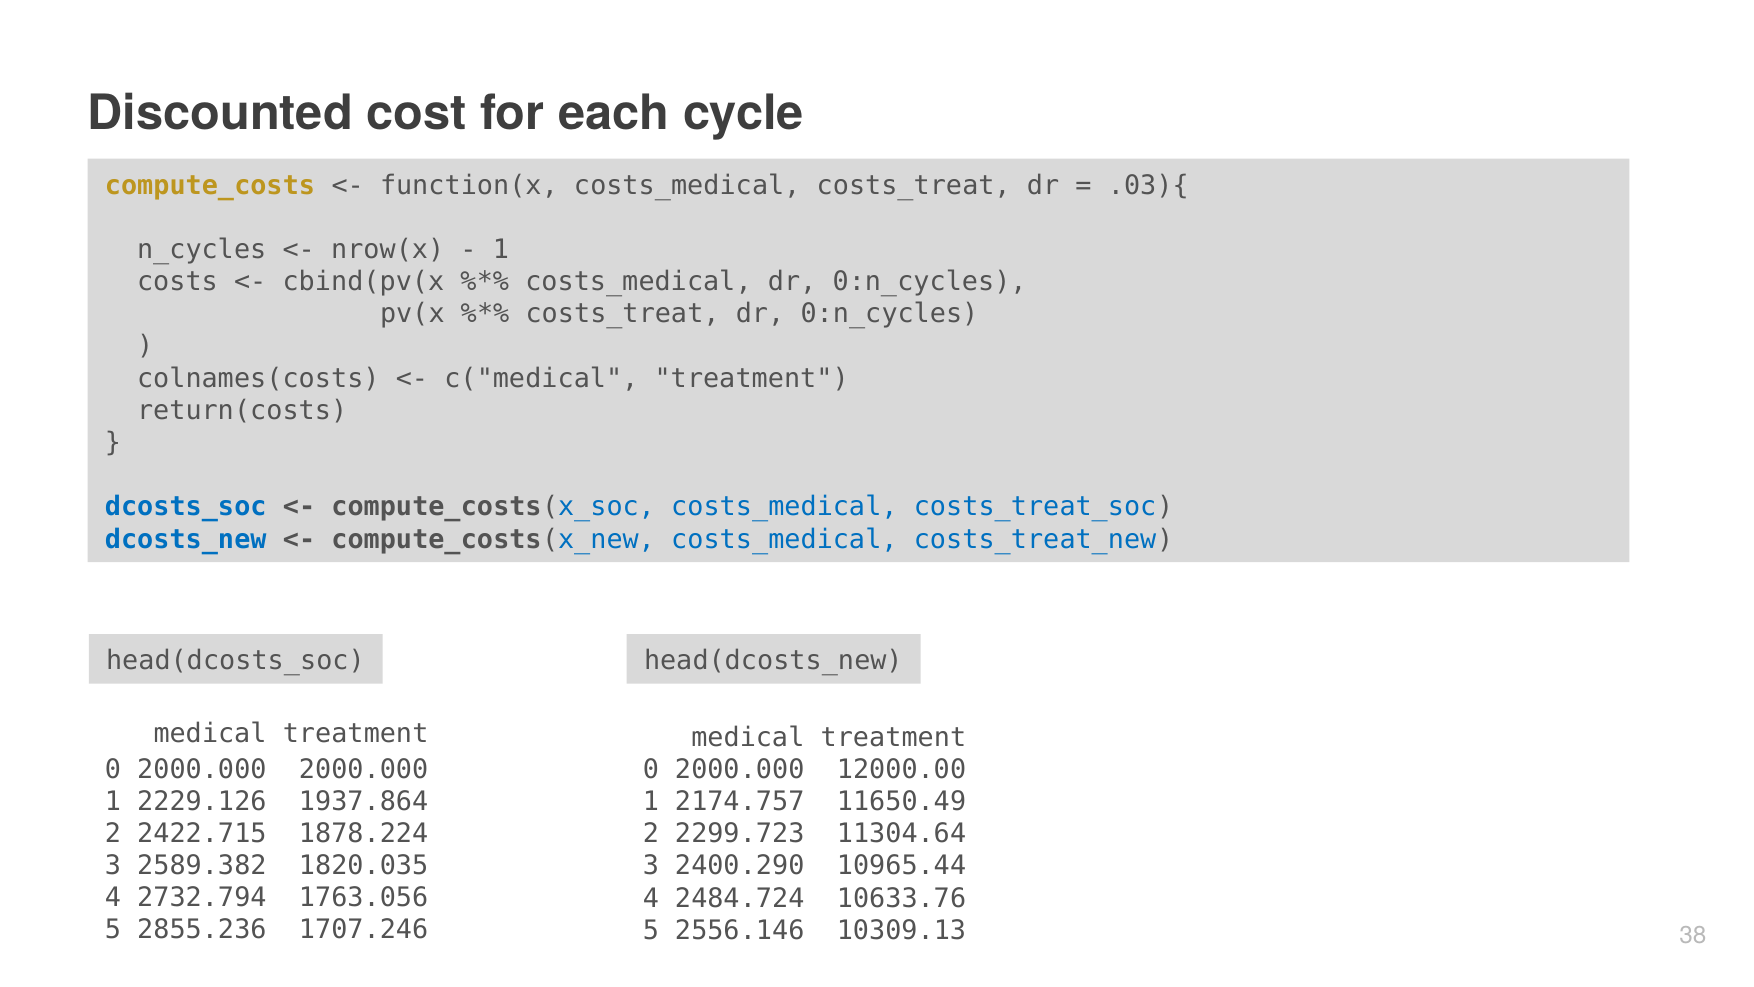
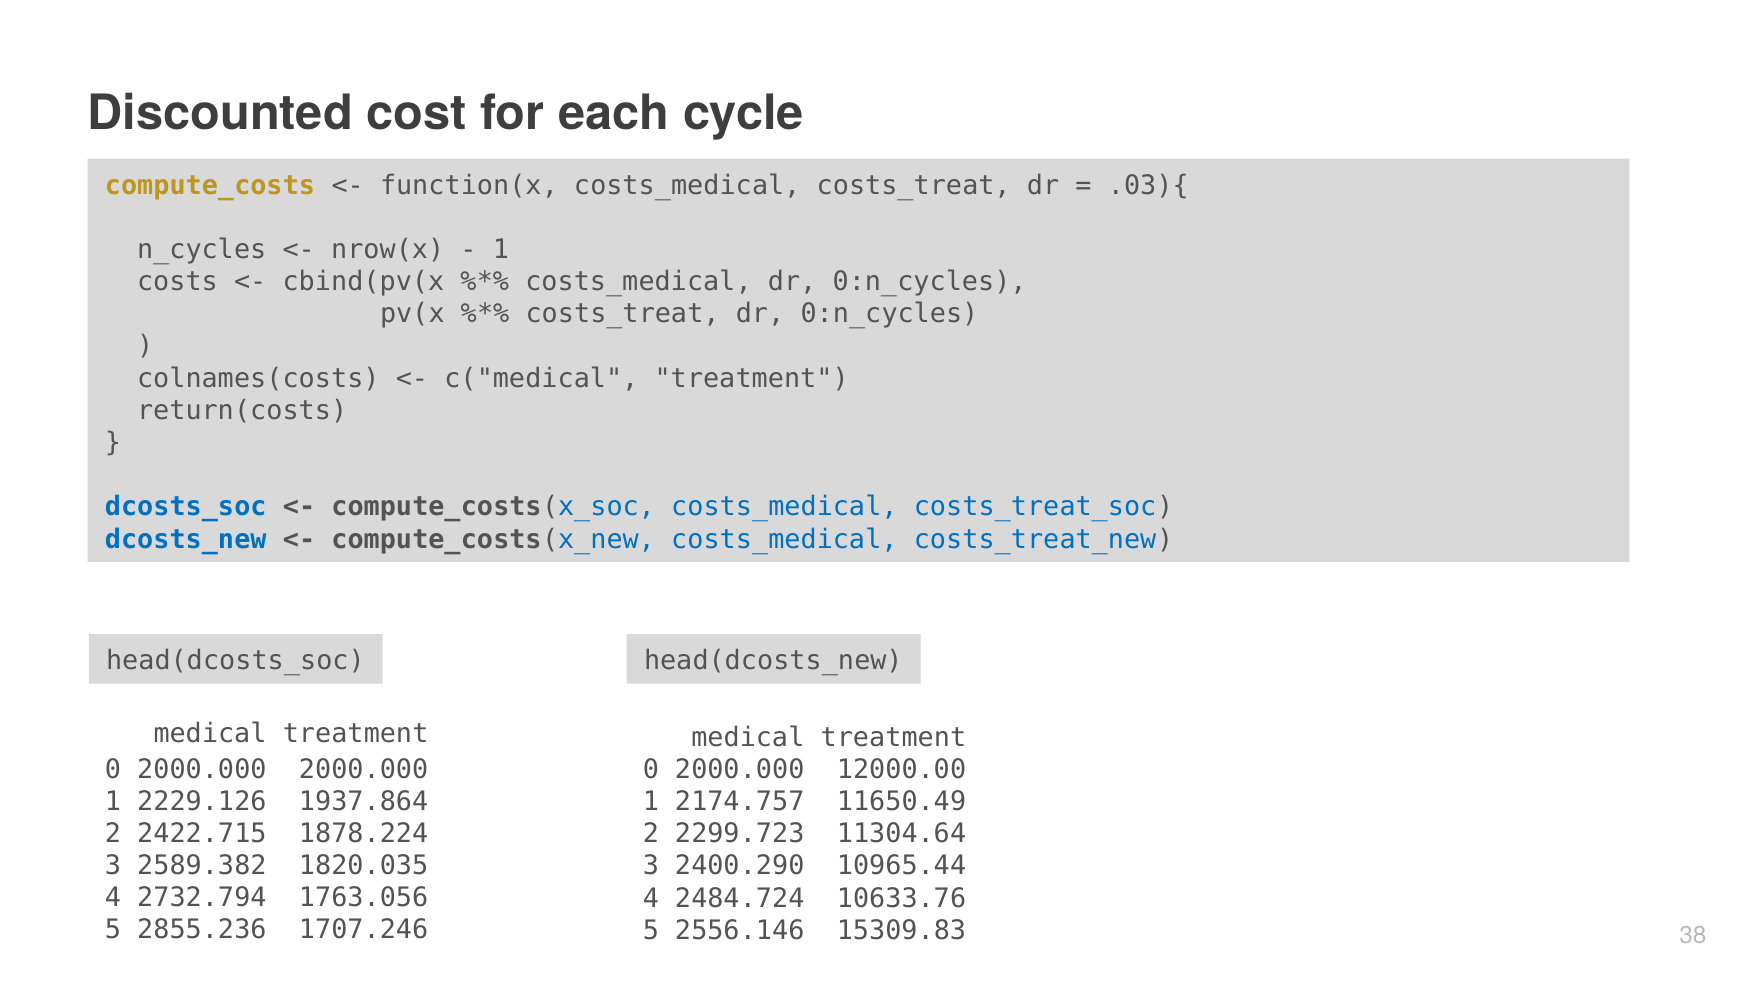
10309.13: 10309.13 -> 15309.83 (901, 930)
